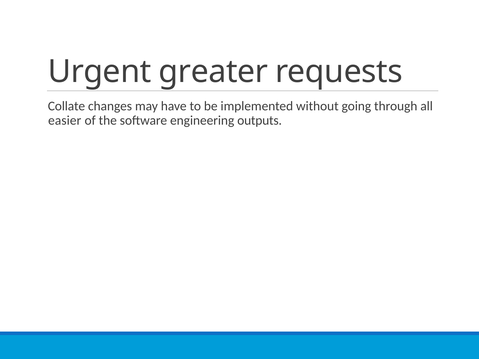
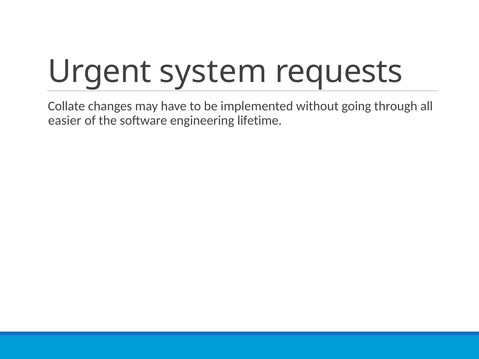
greater: greater -> system (213, 72)
outputs: outputs -> lifetime (260, 121)
